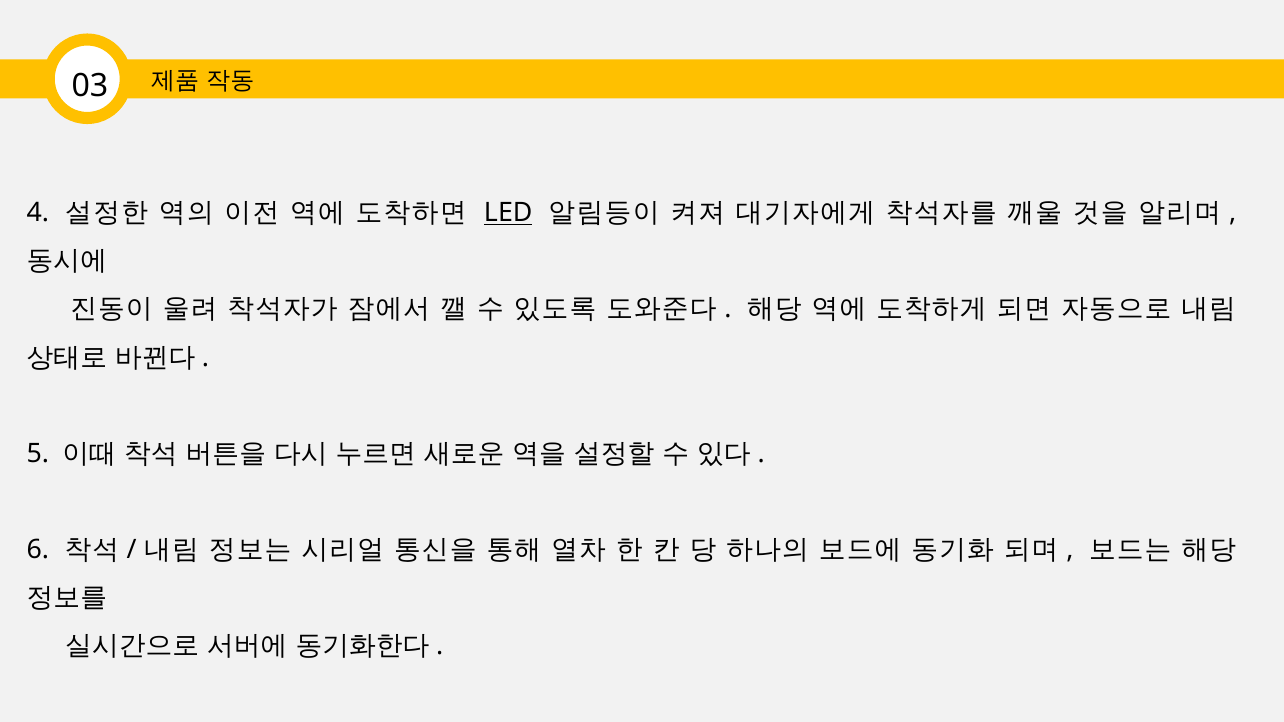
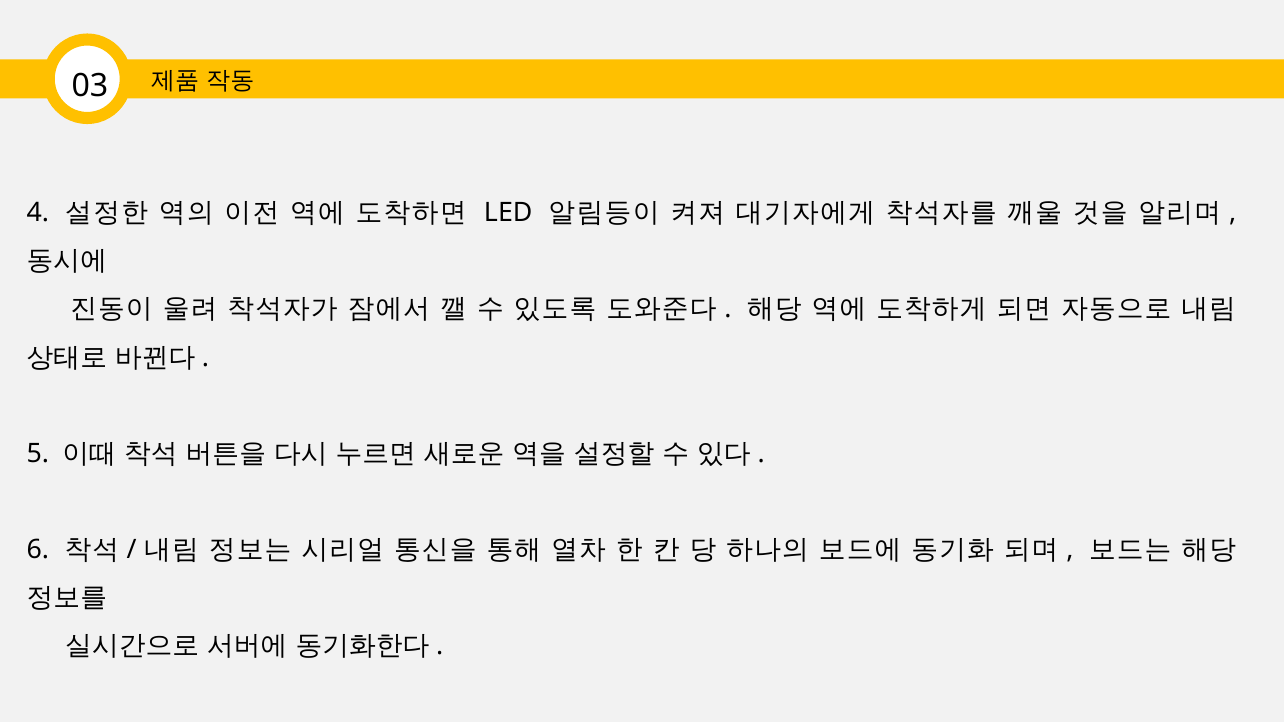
LED underline: present -> none (508, 213)
